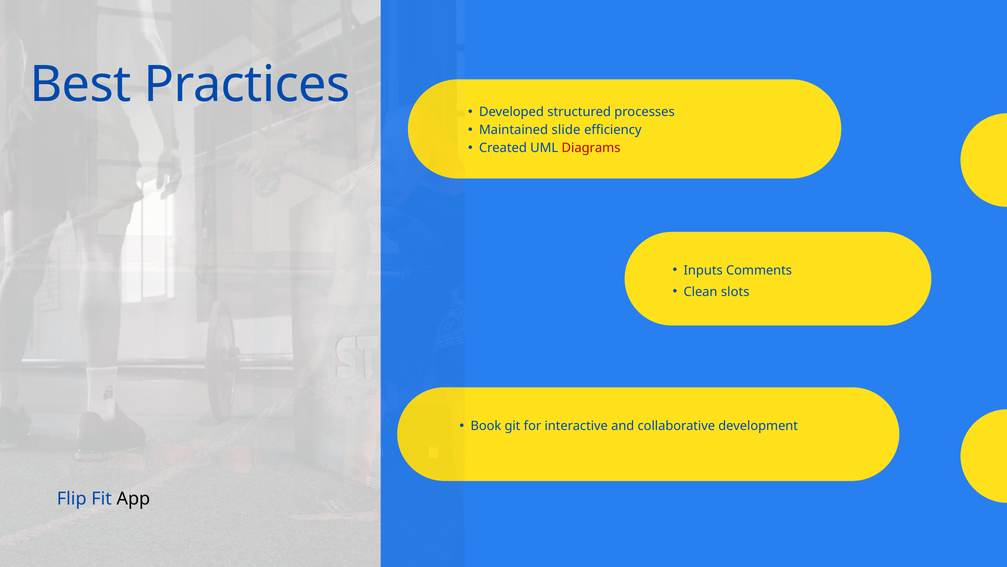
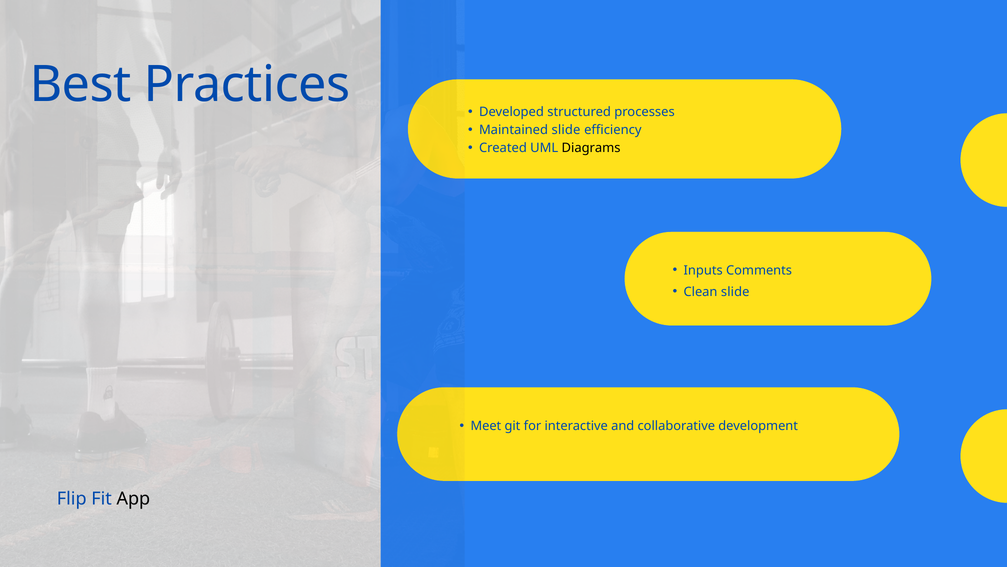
Diagrams colour: red -> black (591, 148)
Clean slots: slots -> slide (735, 291)
Book: Book -> Meet (486, 426)
